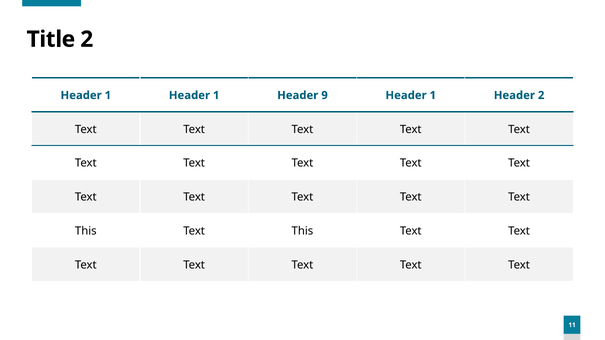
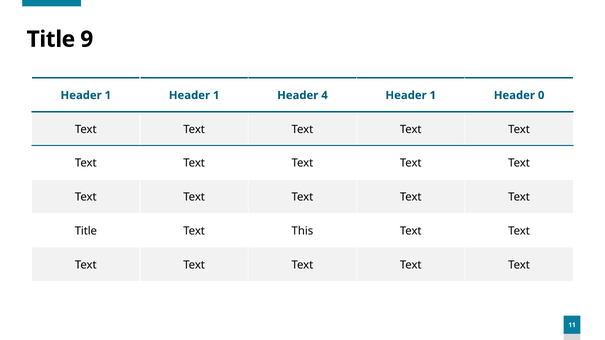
Title 2: 2 -> 9 (87, 39)
9: 9 -> 4 (325, 95)
Header 2: 2 -> 0 (541, 95)
This: This -> Title (86, 231)
